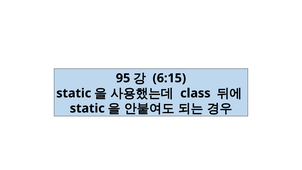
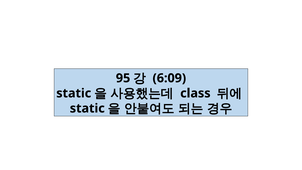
6:15: 6:15 -> 6:09 (169, 78)
